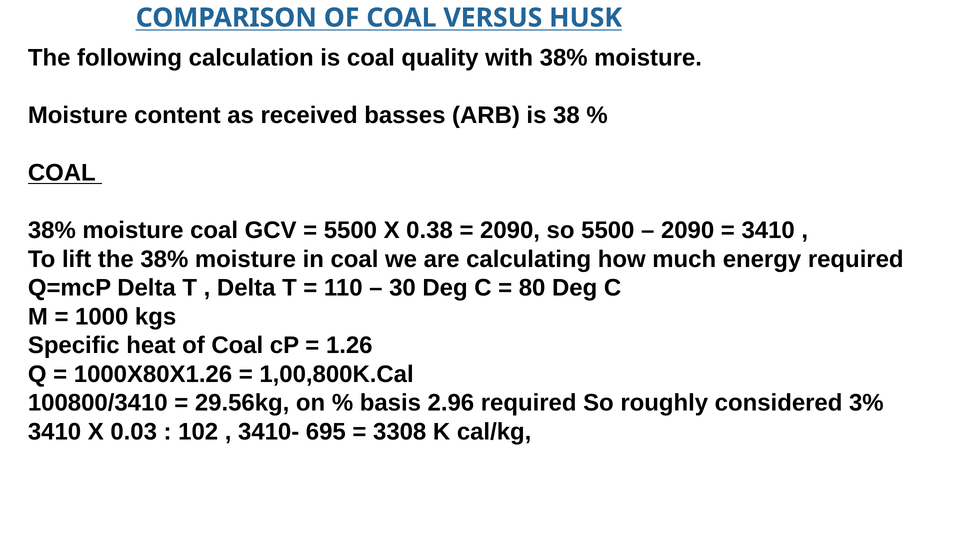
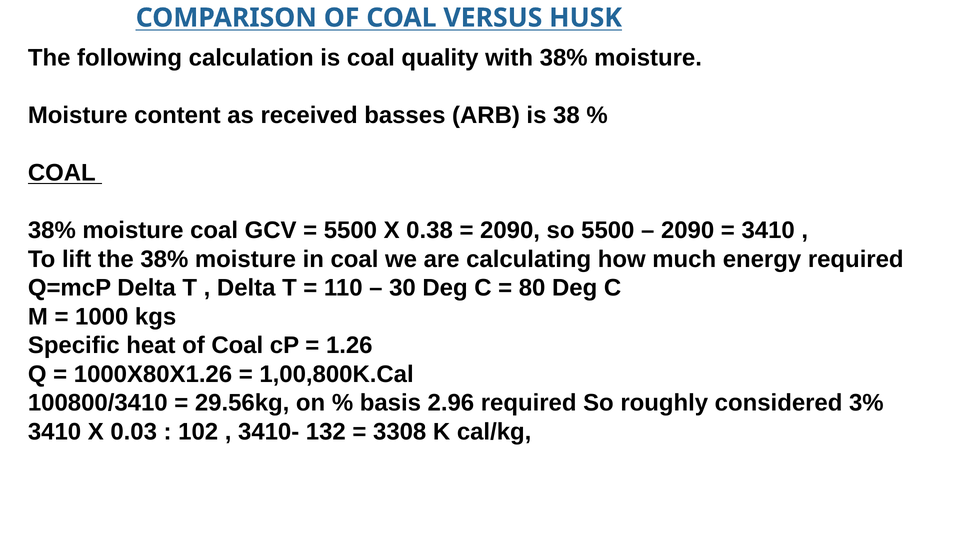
695: 695 -> 132 (326, 432)
